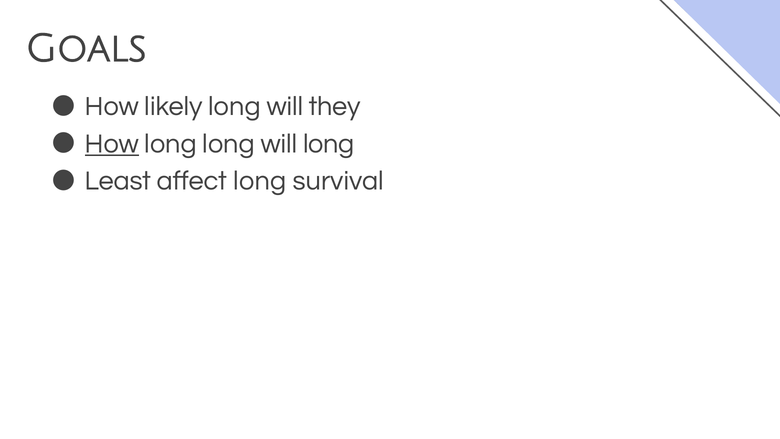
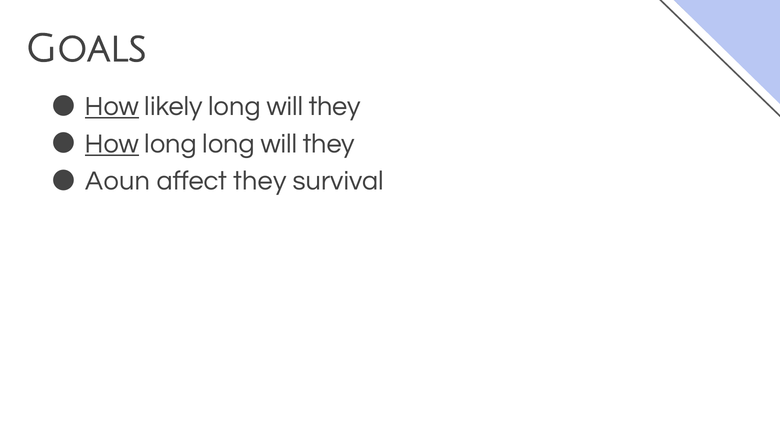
How underline: none -> present (112, 106)
long: long -> they (329, 144)
Least: Least -> Aoun (118, 181)
affect long: long -> they (260, 181)
